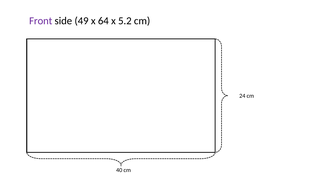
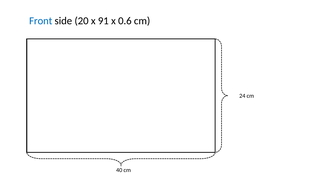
Front colour: purple -> blue (41, 21)
49: 49 -> 20 (82, 21)
64: 64 -> 91 (103, 21)
5.2: 5.2 -> 0.6 (125, 21)
